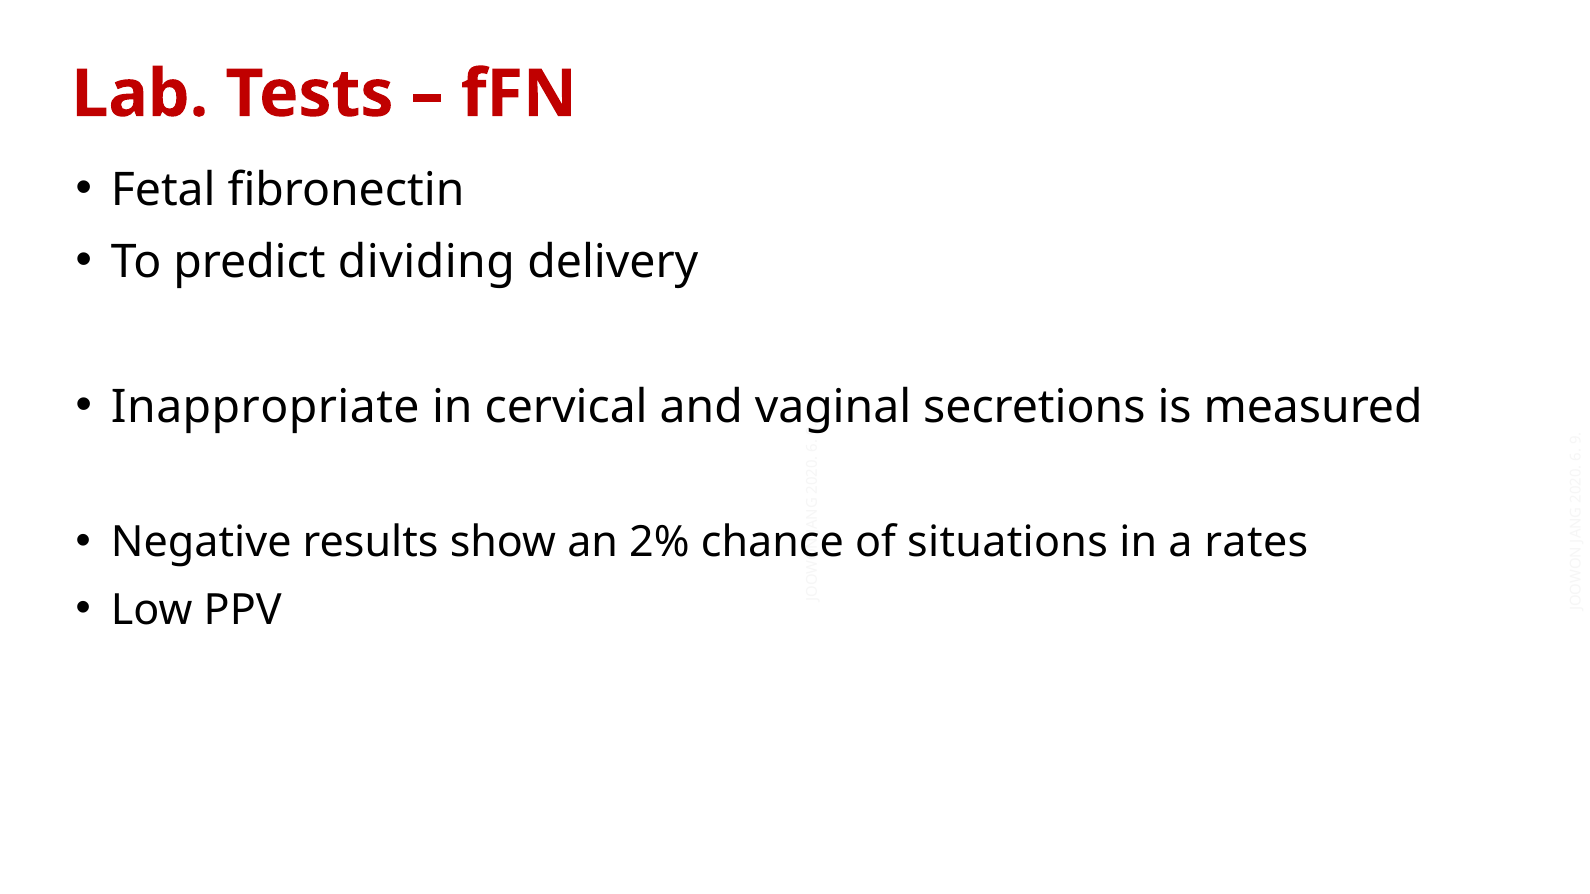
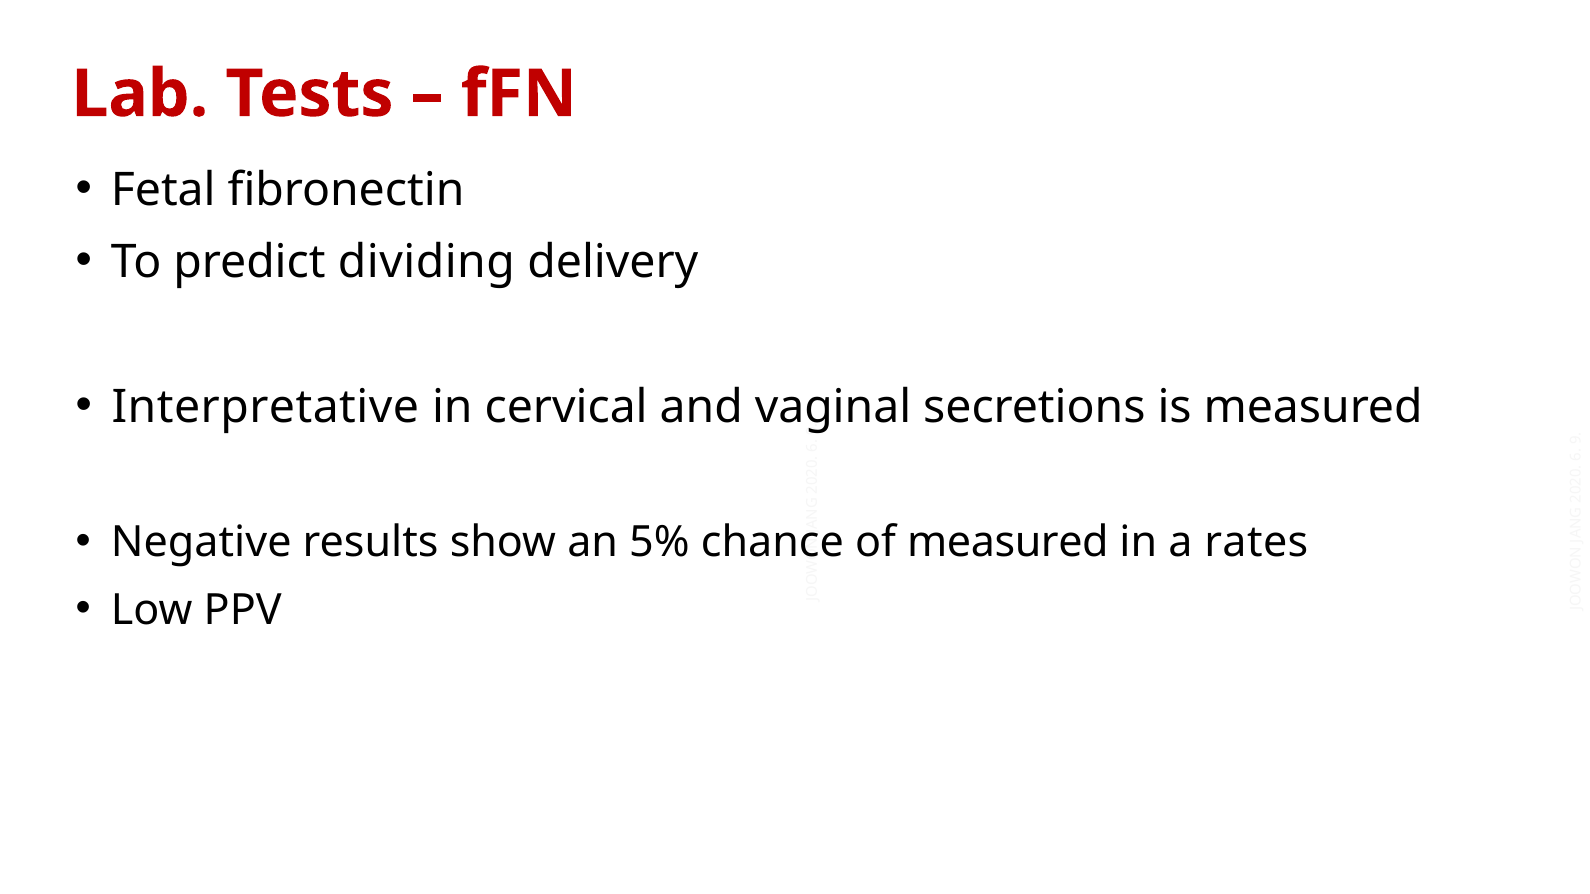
Inappropriate: Inappropriate -> Interpretative (265, 407)
2%: 2% -> 5% (659, 543)
of situations: situations -> measured (1008, 543)
